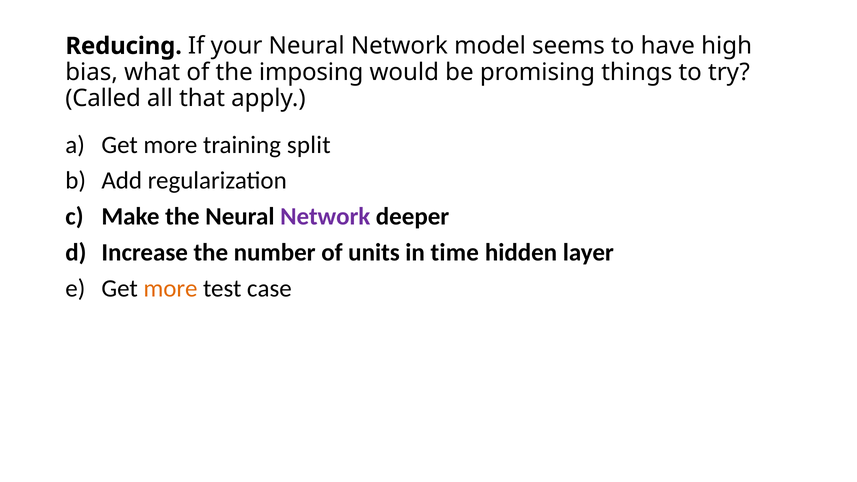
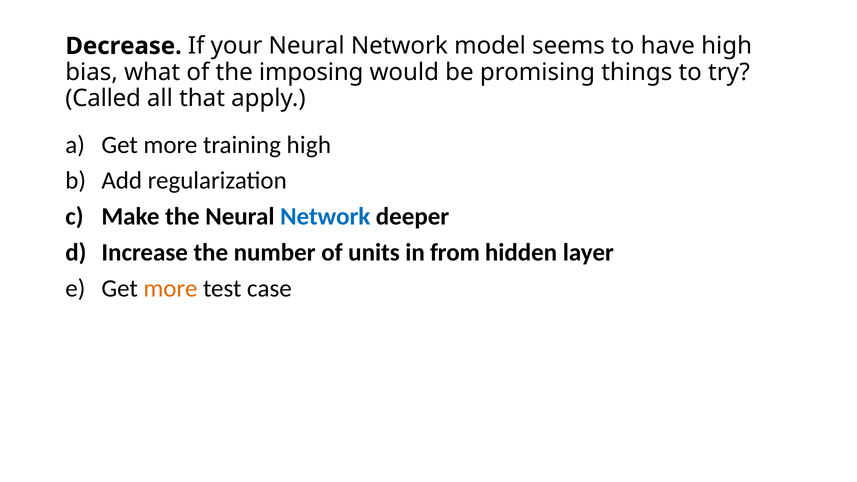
Reducing: Reducing -> Decrease (124, 46)
training split: split -> high (309, 145)
Network colour: purple -> blue (325, 217)
time: time -> from (455, 252)
